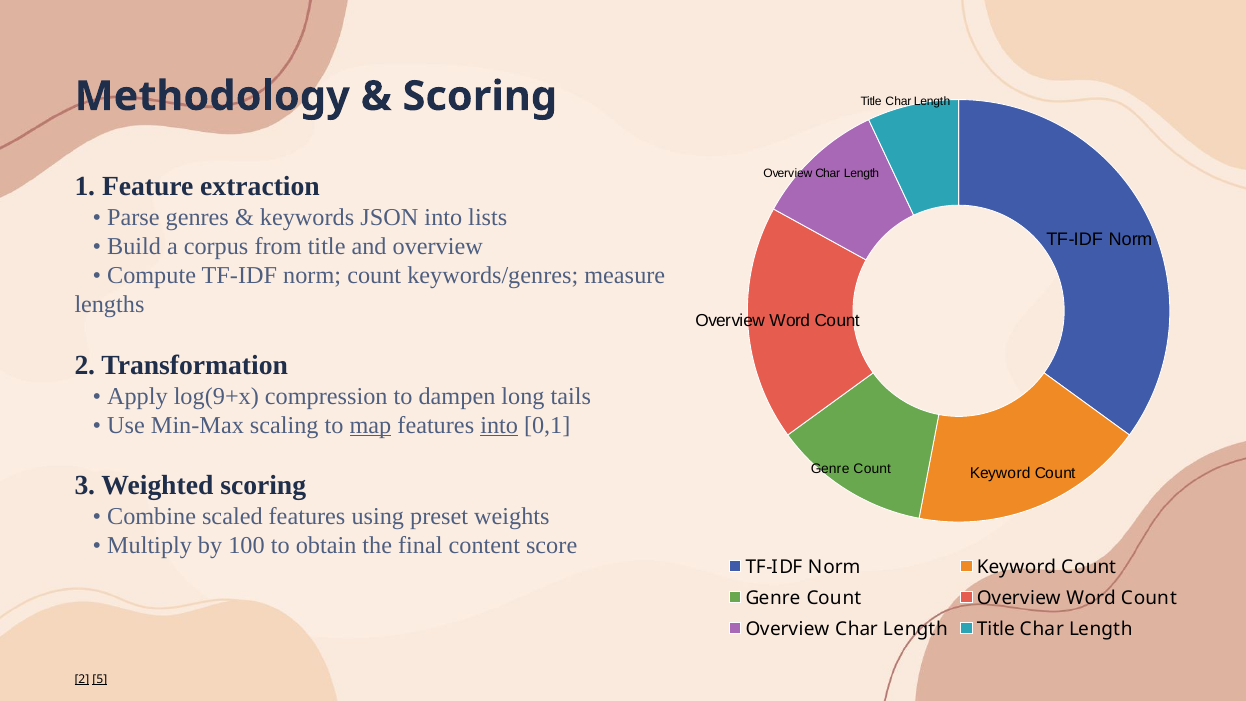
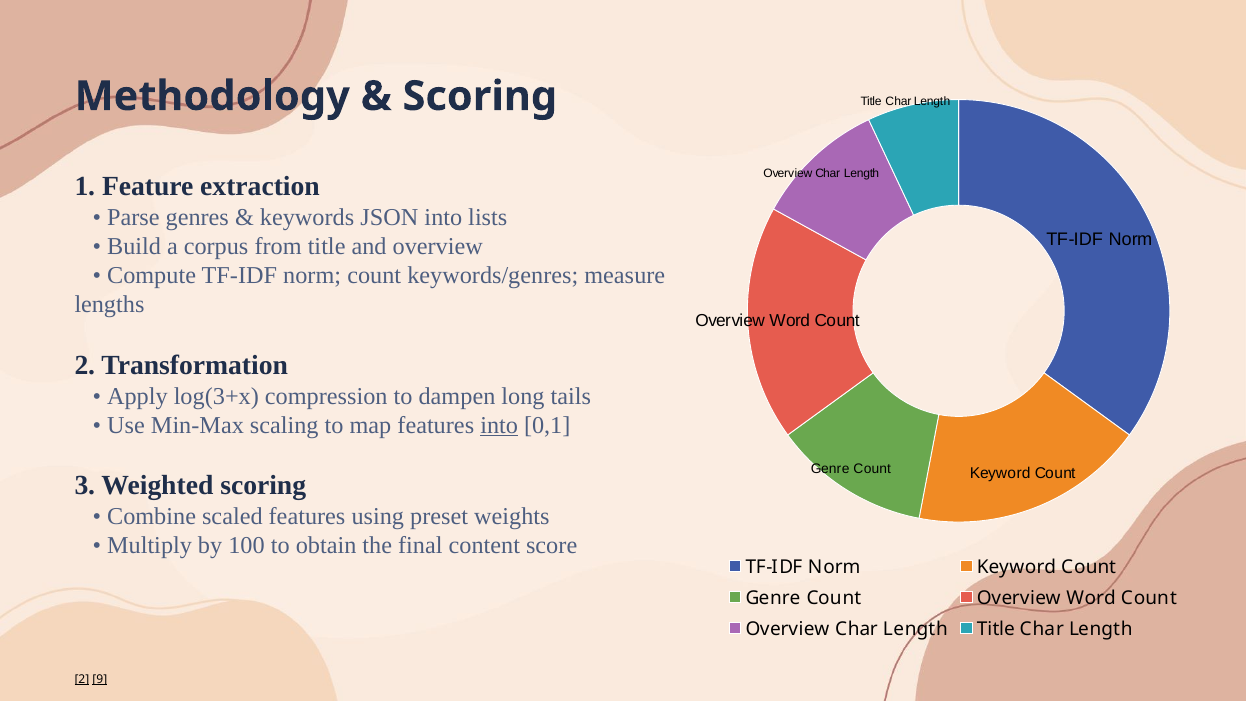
log(9+x: log(9+x -> log(3+x (216, 396)
map underline: present -> none (370, 425)
5: 5 -> 9 (100, 679)
